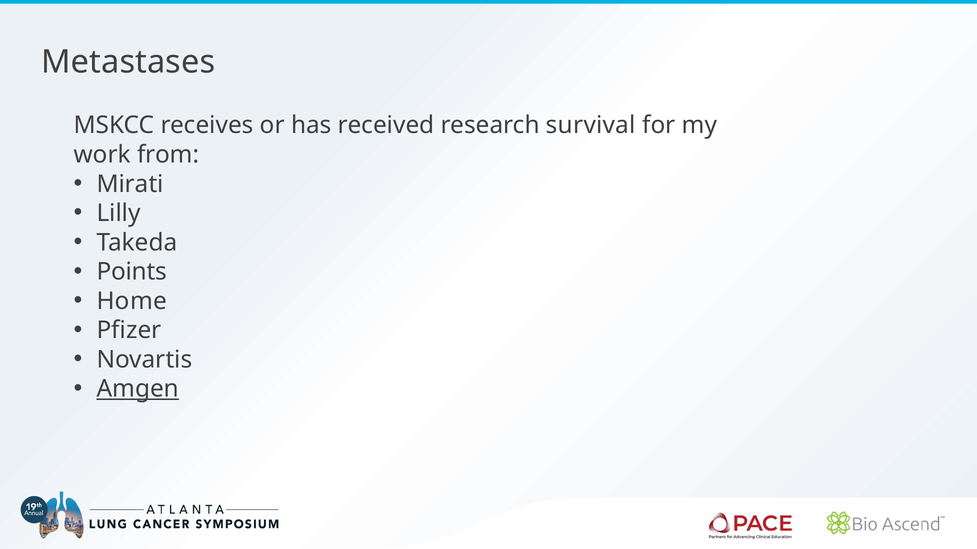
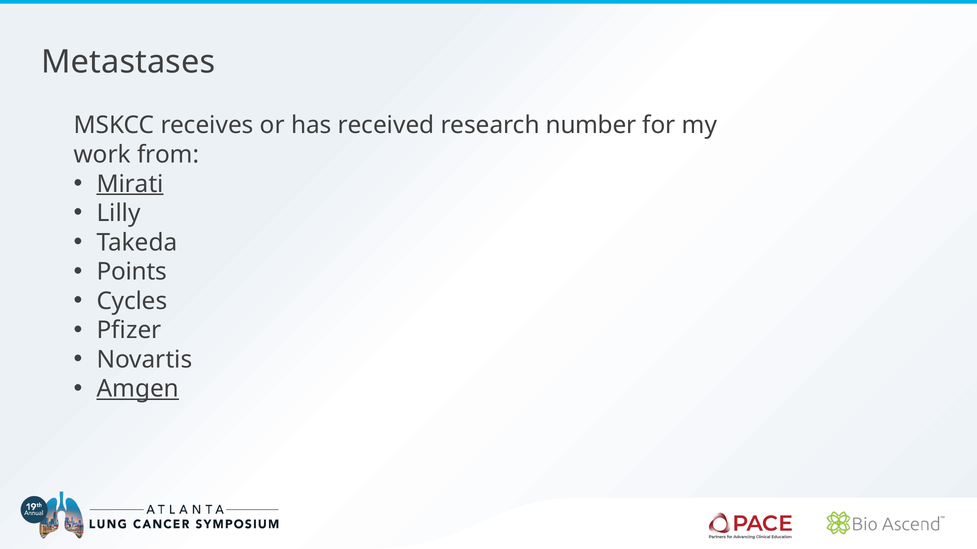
survival: survival -> number (591, 126)
Mirati underline: none -> present (130, 184)
Home: Home -> Cycles (132, 301)
